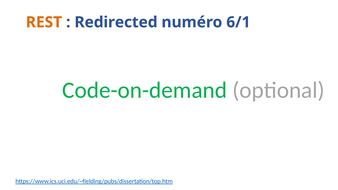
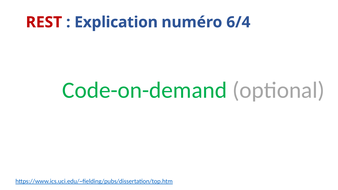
REST colour: orange -> red (44, 22)
Redirected: Redirected -> Explication (116, 22)
6/1: 6/1 -> 6/4 (238, 22)
